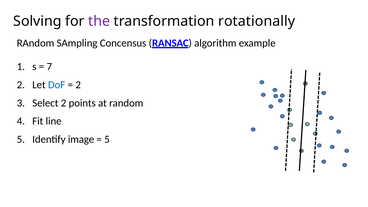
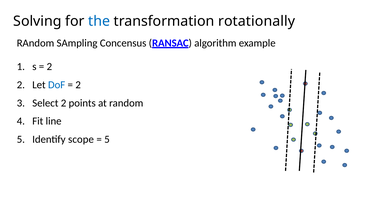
the colour: purple -> blue (99, 21)
7: 7 -> 2 (49, 67)
image: image -> scope (81, 139)
